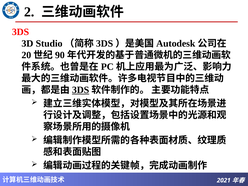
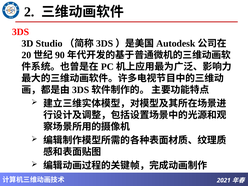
3DS underline: present -> none (81, 90)
